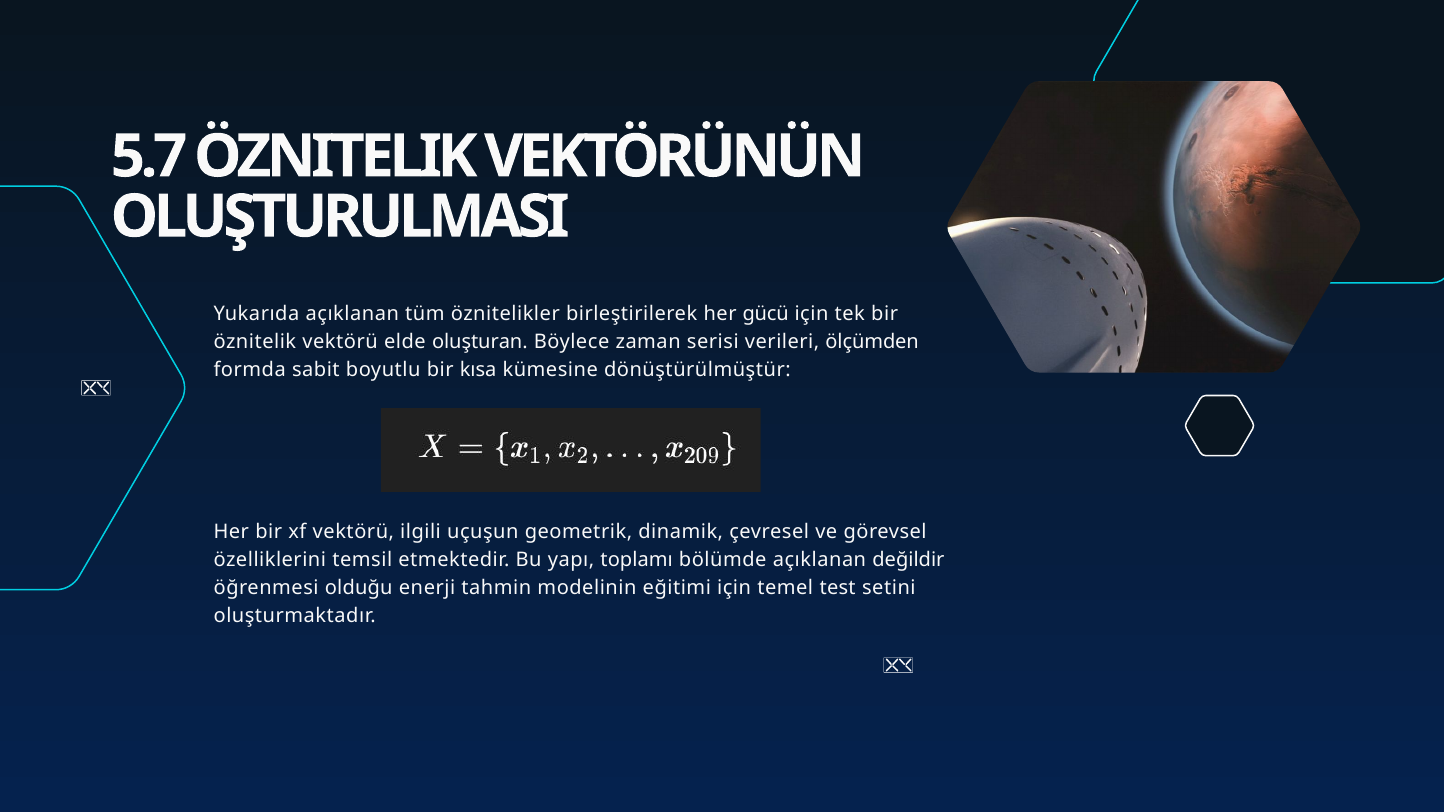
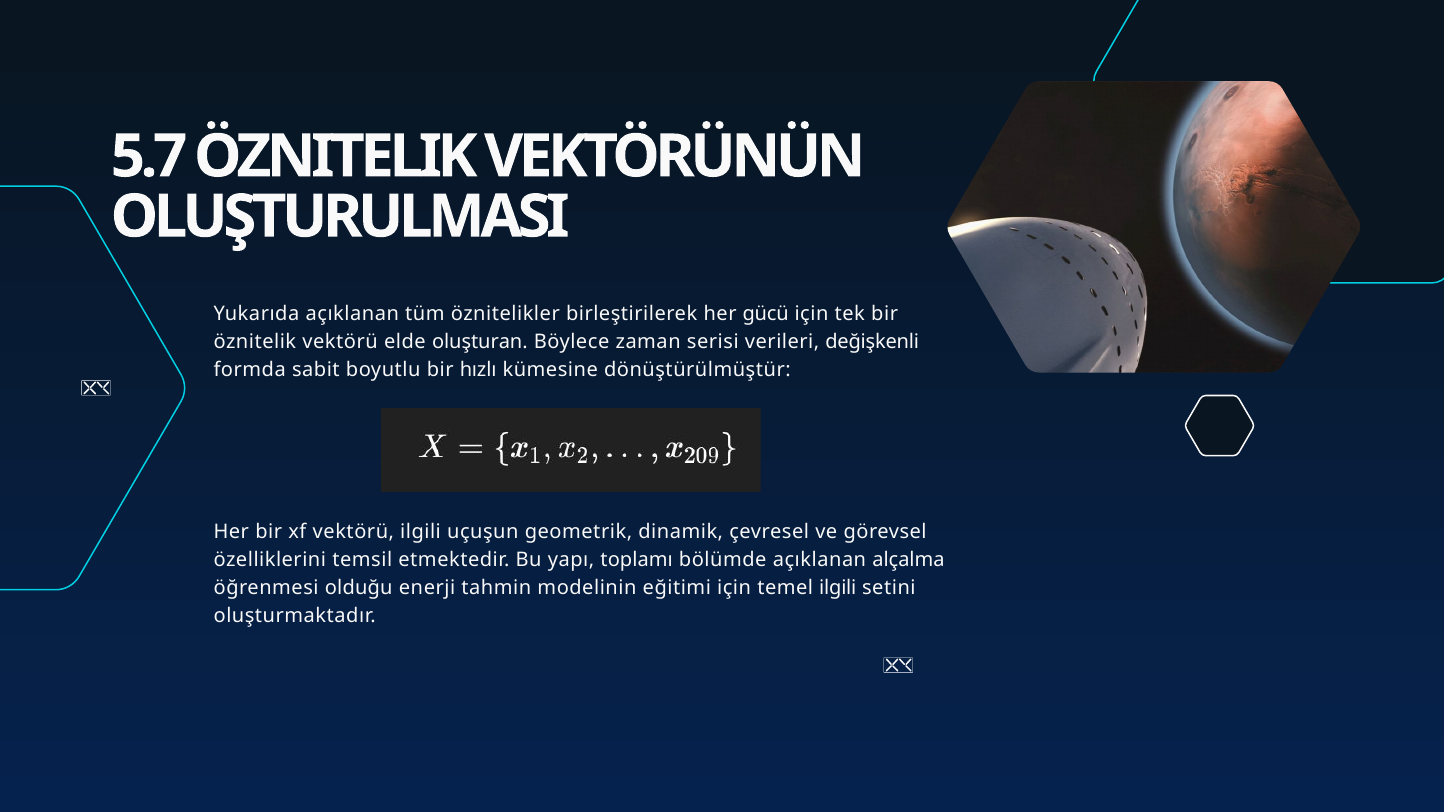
ölçümden: ölçümden -> değişkenli (872, 342)
kısa: kısa -> hızlı (478, 370)
değildir: değildir -> alçalma (908, 560)
temel test: test -> ilgili (838, 588)
